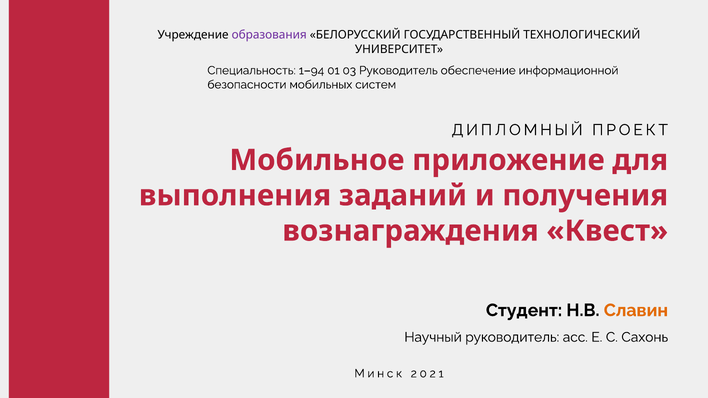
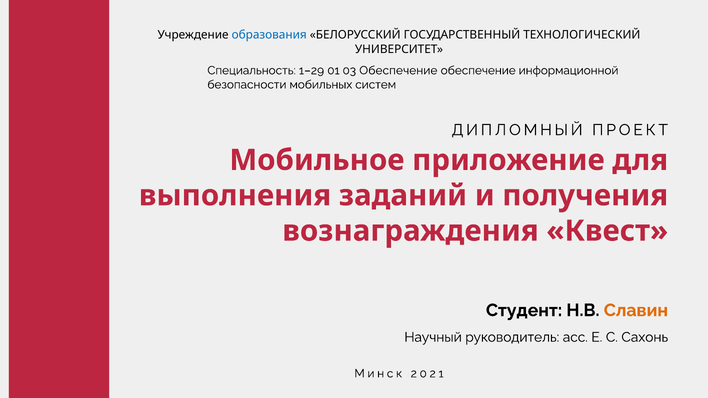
образования colour: purple -> blue (269, 35)
1–94: 1–94 -> 1–29 (311, 70)
03 Руководитель: Руководитель -> Обеспечение (398, 70)
